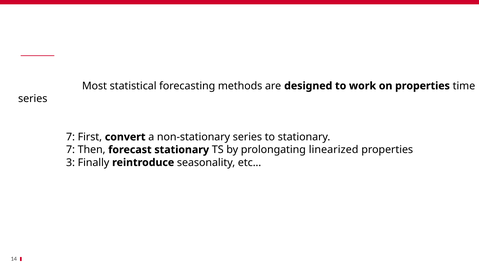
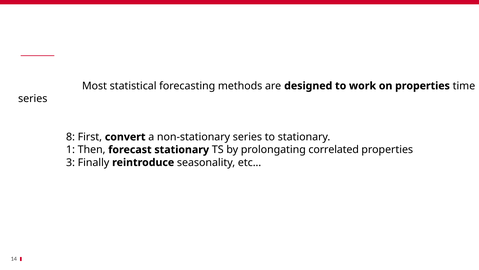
7: 7 -> 8 (71, 137)
7: 7 -> 1 (71, 150)
linearized: linearized -> correlated (334, 150)
